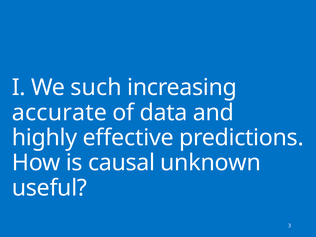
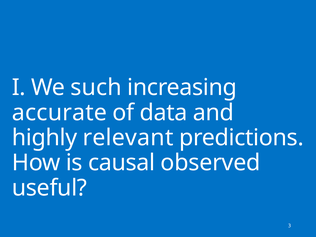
effective: effective -> relevant (128, 138)
unknown: unknown -> observed (210, 163)
